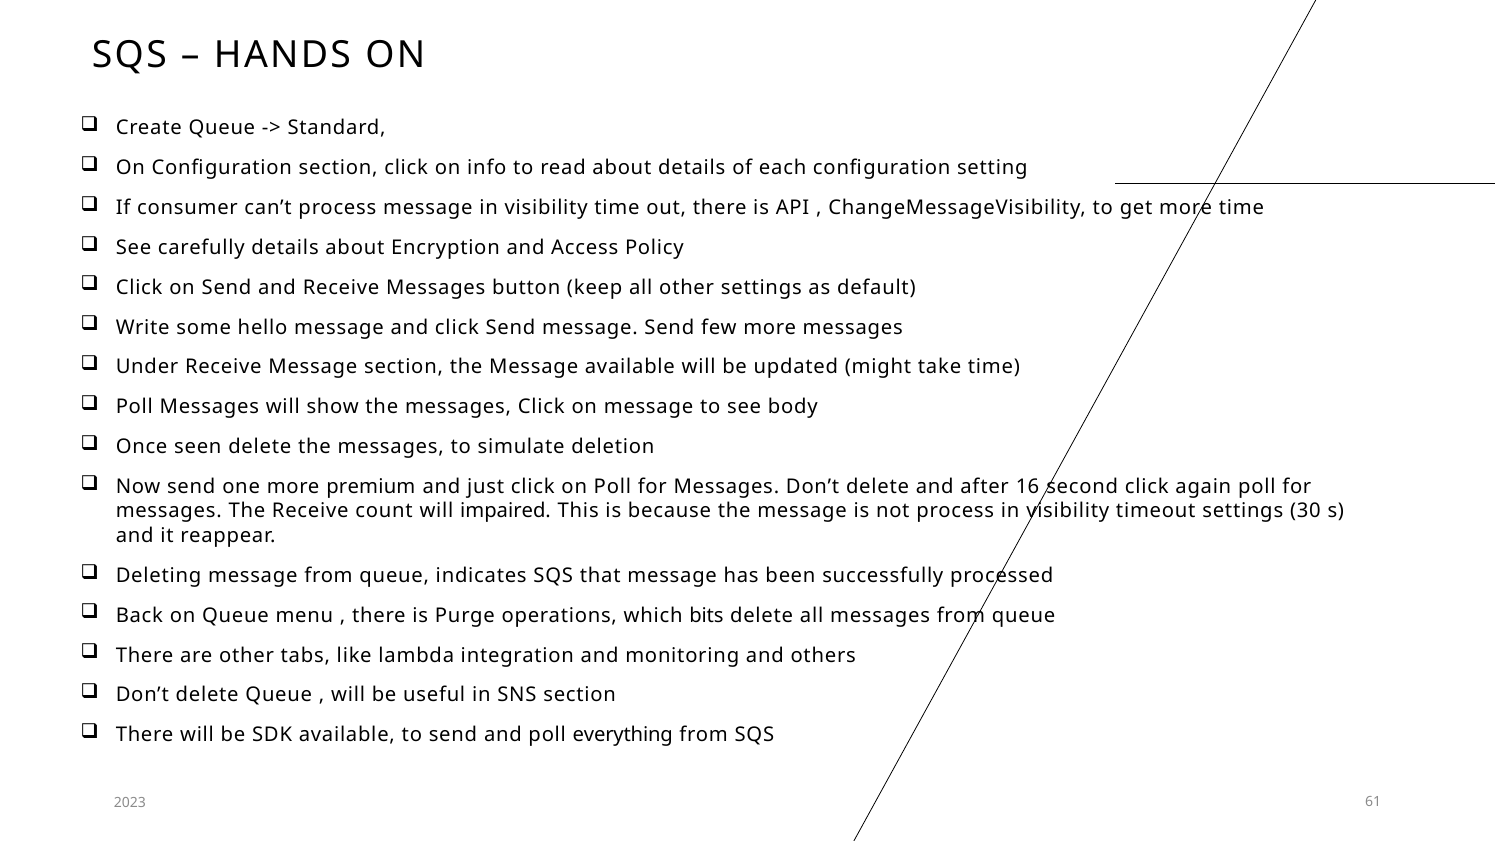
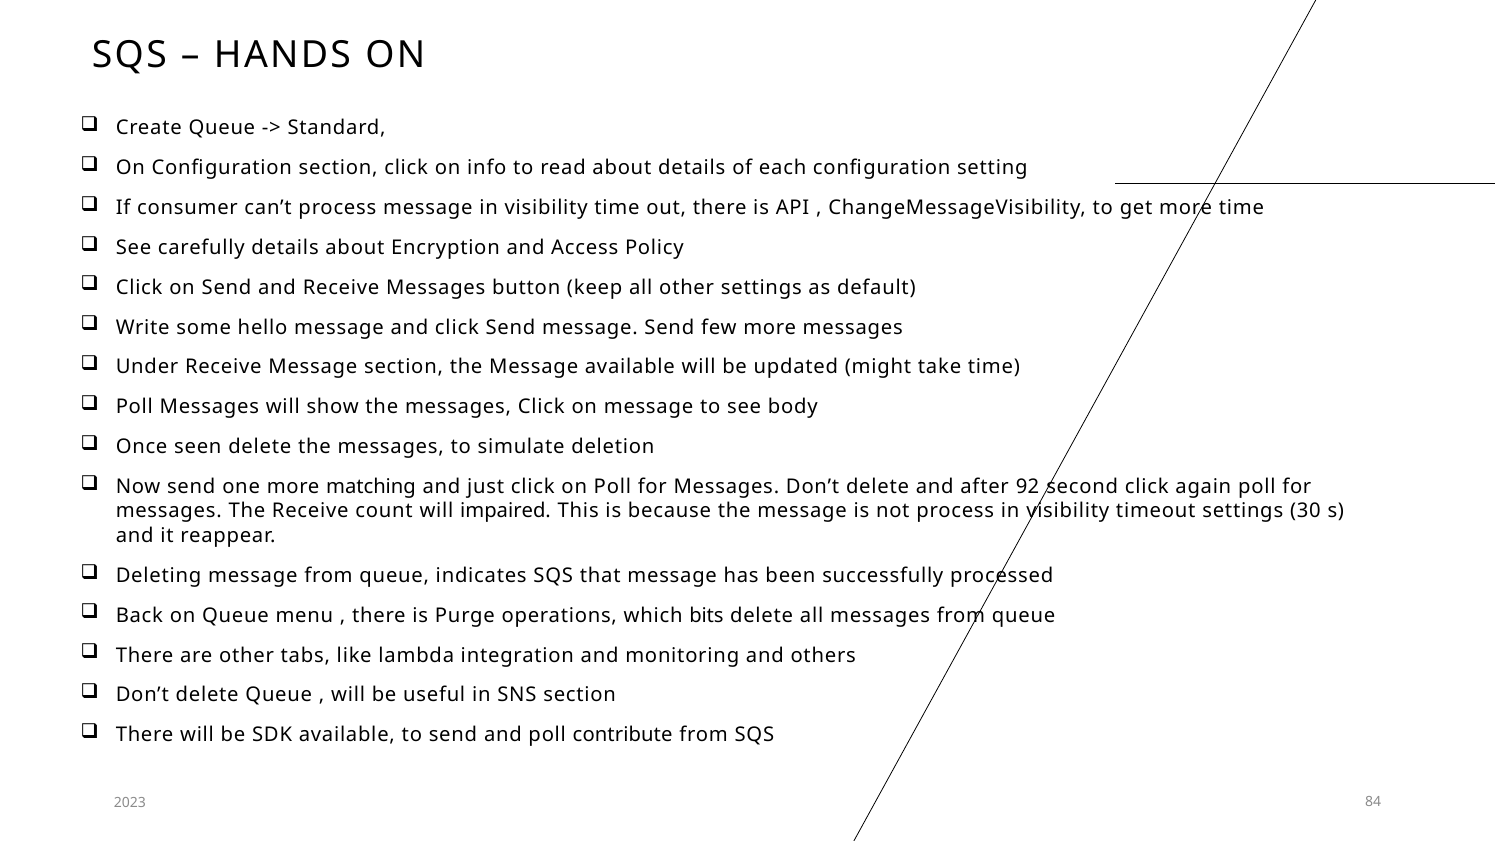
premium: premium -> matching (371, 487)
16: 16 -> 92 (1027, 487)
everything: everything -> contribute (623, 735)
61: 61 -> 84 (1373, 802)
